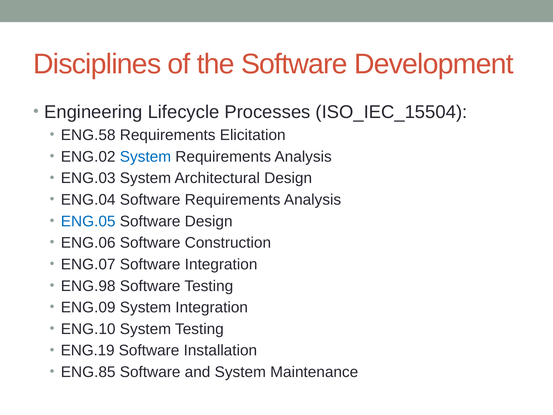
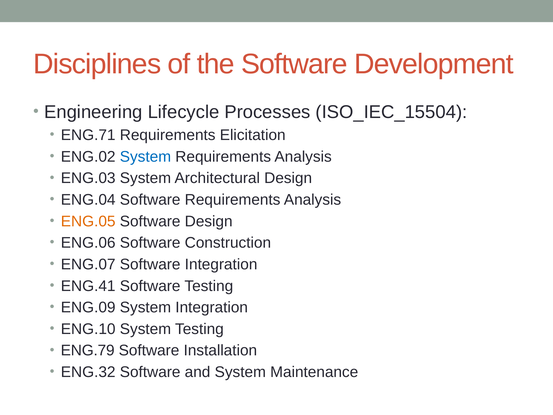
ENG.58: ENG.58 -> ENG.71 (88, 135)
ENG.05 colour: blue -> orange (88, 221)
ENG.98: ENG.98 -> ENG.41 (88, 286)
ENG.19: ENG.19 -> ENG.79 (88, 350)
ENG.85: ENG.85 -> ENG.32 (88, 372)
